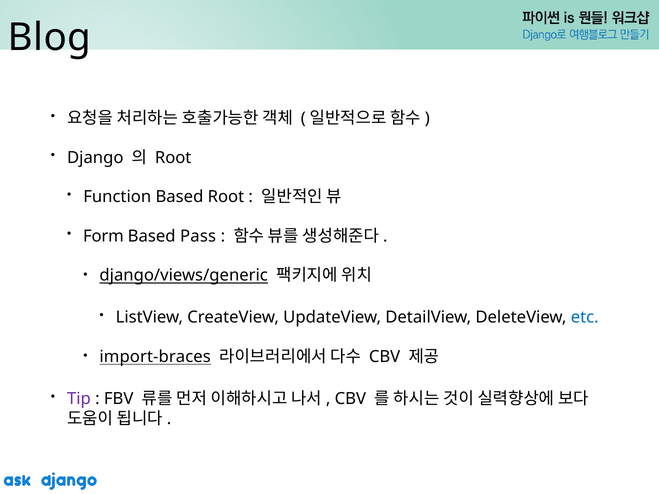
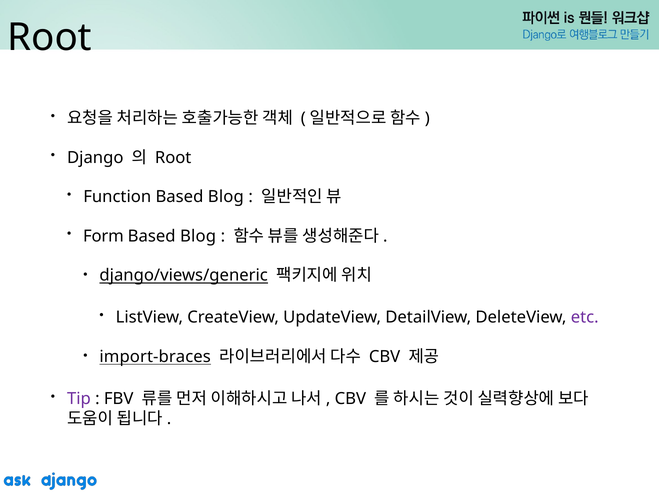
Blog: Blog -> Root (50, 38)
Function Based Root: Root -> Blog (226, 197)
Pass: Pass -> Blog (198, 236)
etc colour: blue -> purple (585, 318)
